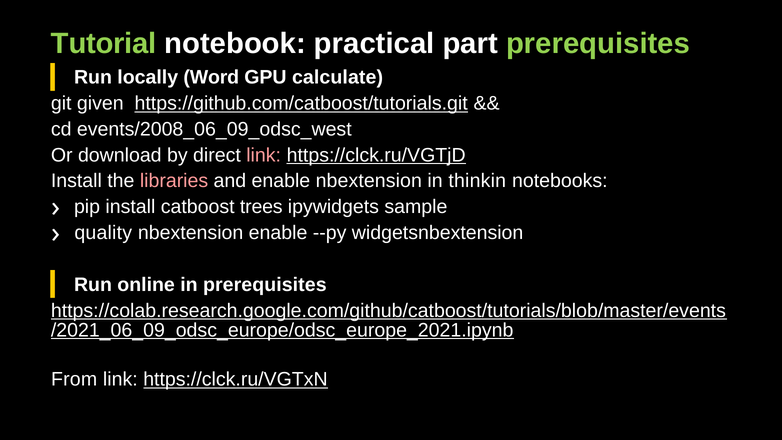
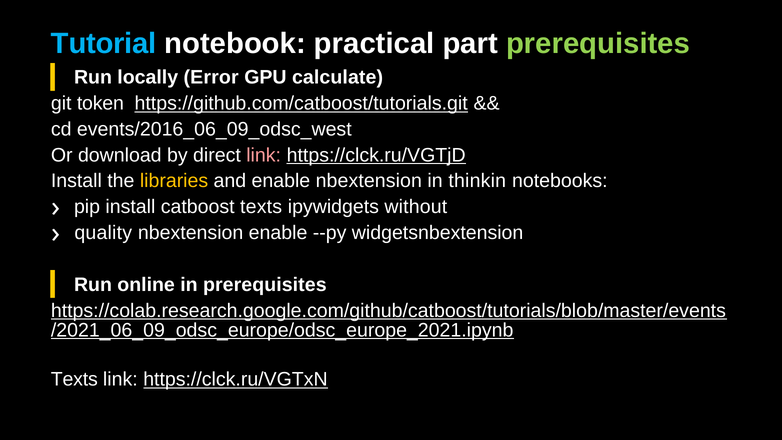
Tutorial colour: light green -> light blue (104, 44)
Word: Word -> Error (211, 77)
given: given -> token (100, 103)
events/2008_06_09_odsc_west: events/2008_06_09_odsc_west -> events/2016_06_09_odsc_west (214, 129)
libraries colour: pink -> yellow (174, 181)
catboost trees: trees -> texts (261, 207)
sample: sample -> without (416, 207)
From: From -> Texts (74, 379)
